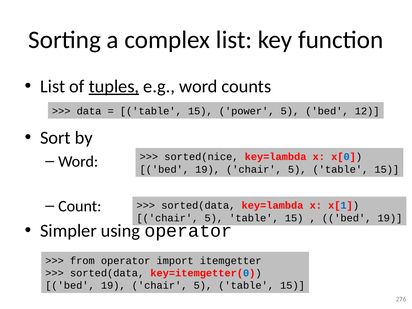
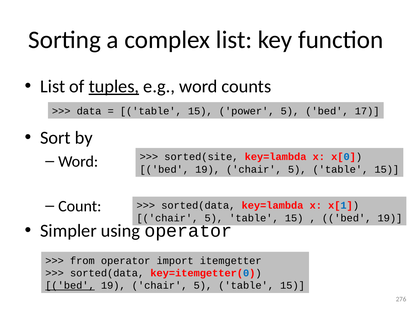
12: 12 -> 17 (367, 111)
sorted(nice: sorted(nice -> sorted(site (201, 157)
bed underline: none -> present (70, 285)
